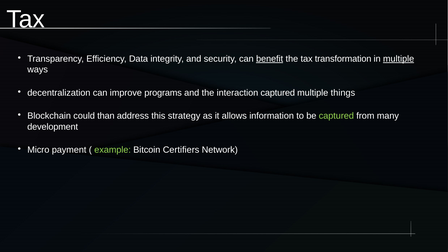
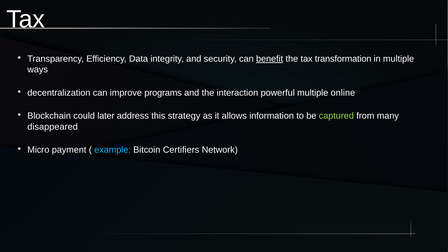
multiple underline: present -> none (399, 59)
interaction captured: captured -> powerful (278, 93)
things: things -> online (343, 93)
than: than -> later (106, 116)
development: development -> disappeared (53, 127)
example colour: light green -> light blue (113, 150)
